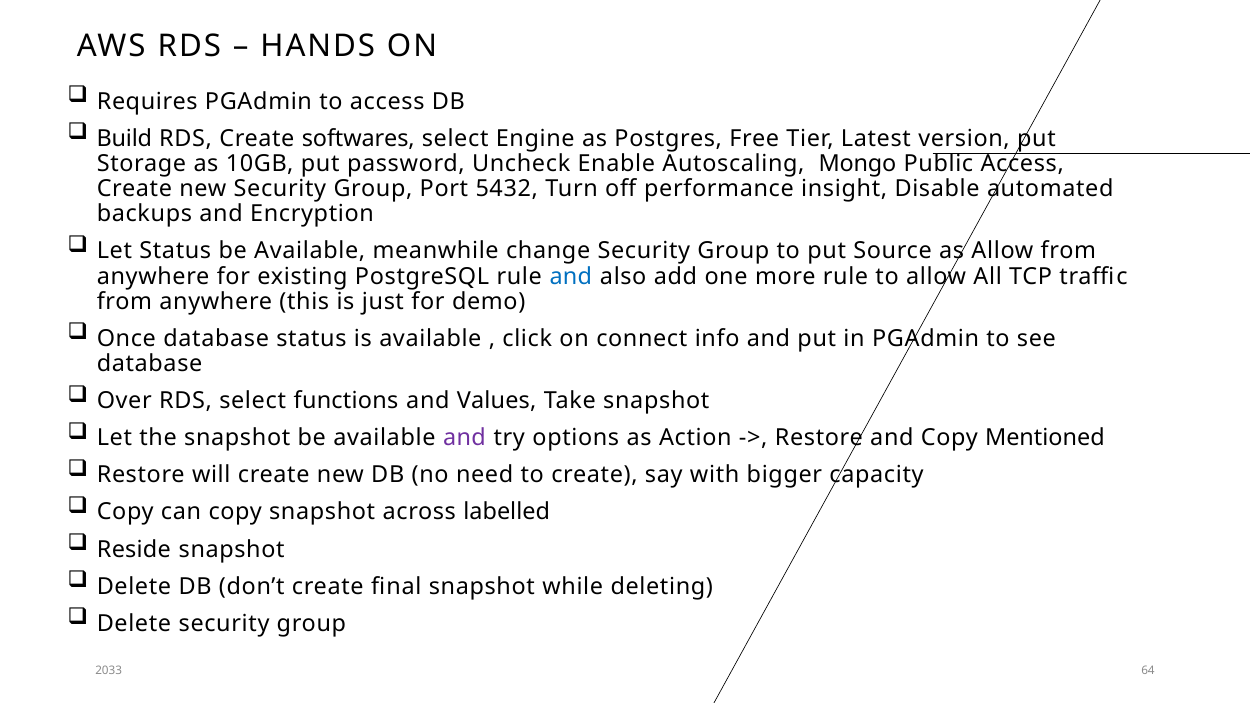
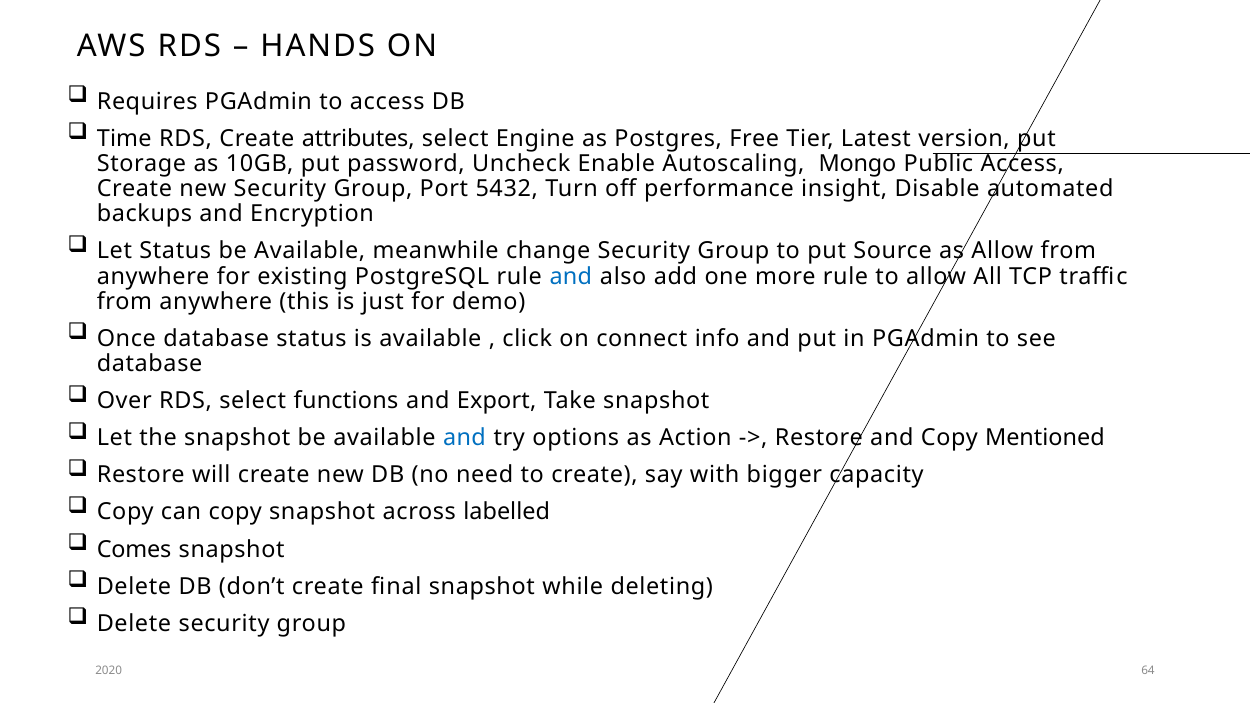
Build: Build -> Time (124, 138)
softwares: softwares -> attributes (358, 138)
Values: Values -> Export (497, 401)
and colour: purple -> blue (464, 438)
Reside: Reside -> Comes (134, 549)
2033: 2033 -> 2020 (109, 671)
